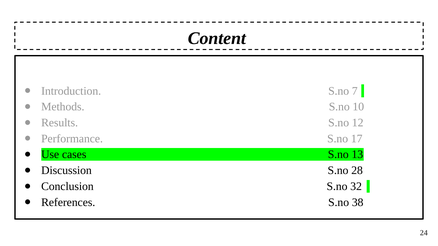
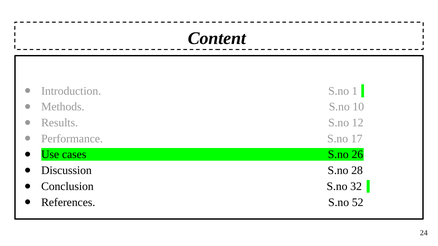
7: 7 -> 1 (355, 91)
13: 13 -> 26 (357, 155)
38: 38 -> 52 (358, 203)
